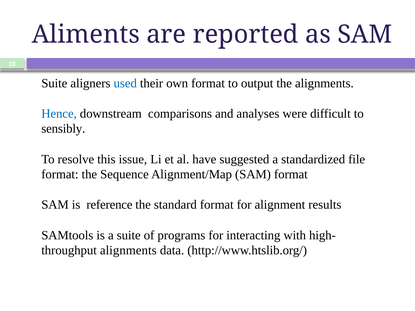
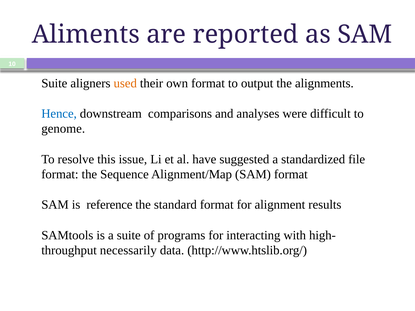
used colour: blue -> orange (125, 83)
sensibly: sensibly -> genome (63, 129)
alignments: alignments -> necessarily (128, 251)
